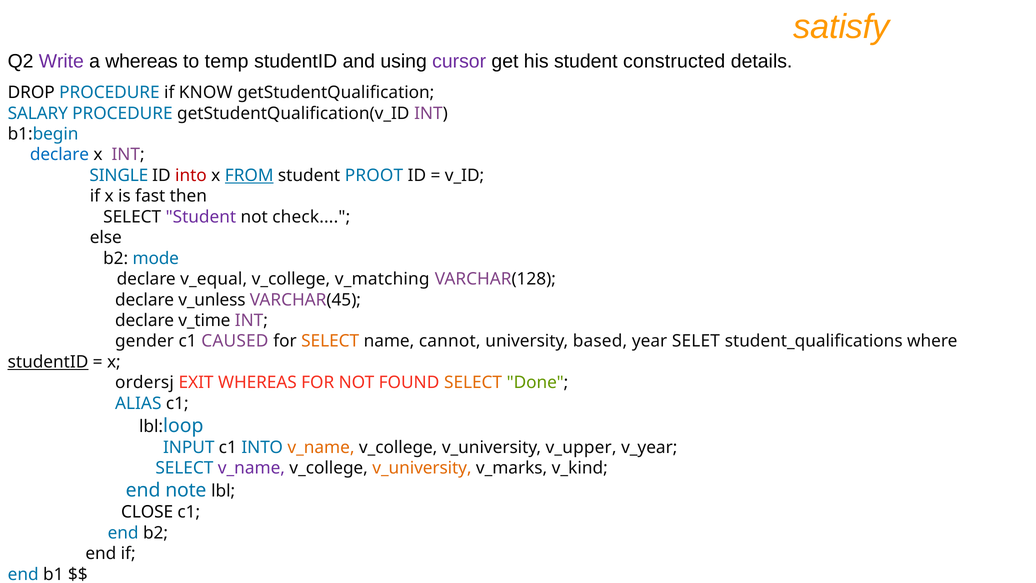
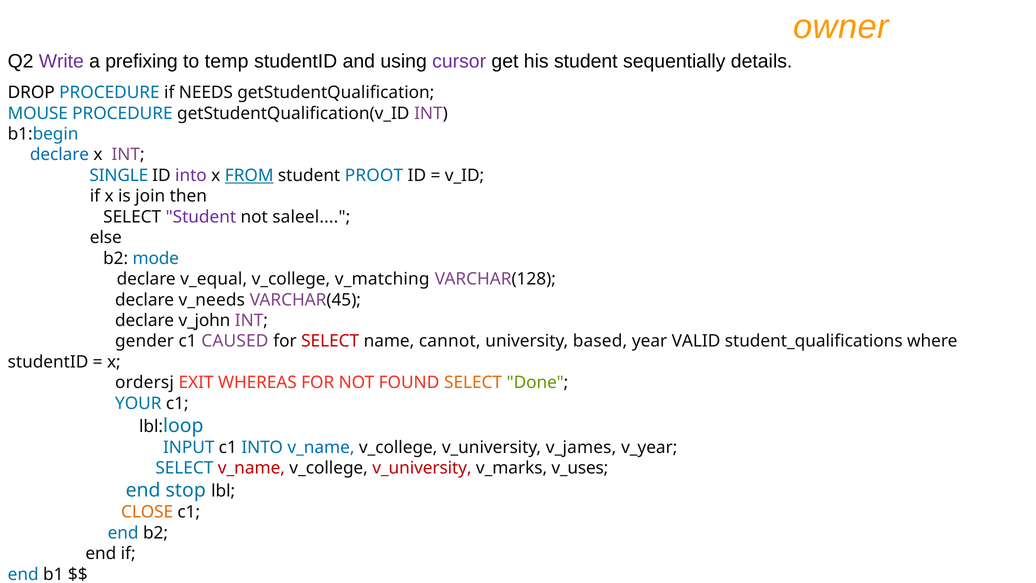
satisfy: satisfy -> owner (841, 27)
a whereas: whereas -> prefixing (142, 61)
constructed: constructed -> sequentially (674, 61)
KNOW: KNOW -> NEEDS (206, 93)
SALARY: SALARY -> MOUSE (38, 113)
into colour: red -> purple (191, 175)
fast: fast -> join (150, 196)
check: check -> saleel (311, 217)
v_unless: v_unless -> v_needs (212, 300)
v_time: v_time -> v_john (204, 320)
SELECT colour: orange -> red (330, 341)
SELET: SELET -> VALID (696, 341)
studentID underline: present -> none (48, 362)
ALIAS: ALIAS -> YOUR (138, 403)
v_name colour: orange -> blue (321, 447)
v_upper: v_upper -> v_james (581, 447)
v_name colour: purple -> red (251, 468)
v_university colour: orange -> red (422, 468)
v_kind: v_kind -> v_uses (580, 468)
note: note -> stop (186, 490)
CLOSE colour: black -> orange (147, 512)
